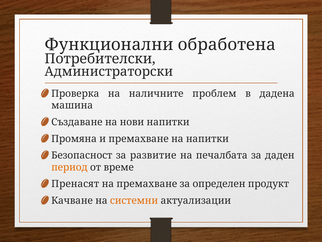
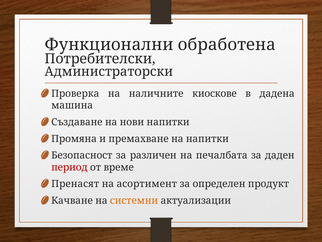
проблем: проблем -> киоскове (214, 93)
развитие: развитие -> различен (153, 155)
период colour: orange -> red (69, 167)
на премахване: премахване -> асортимент (147, 184)
